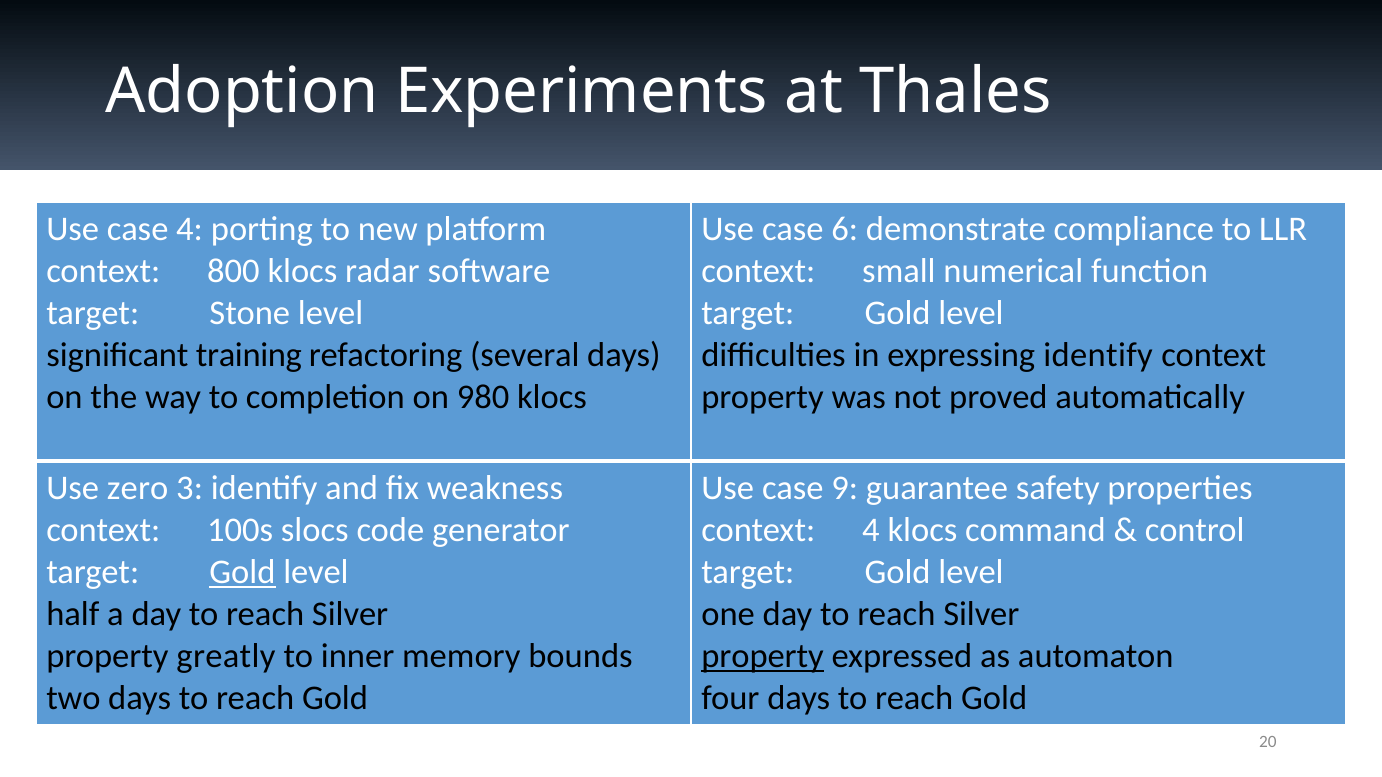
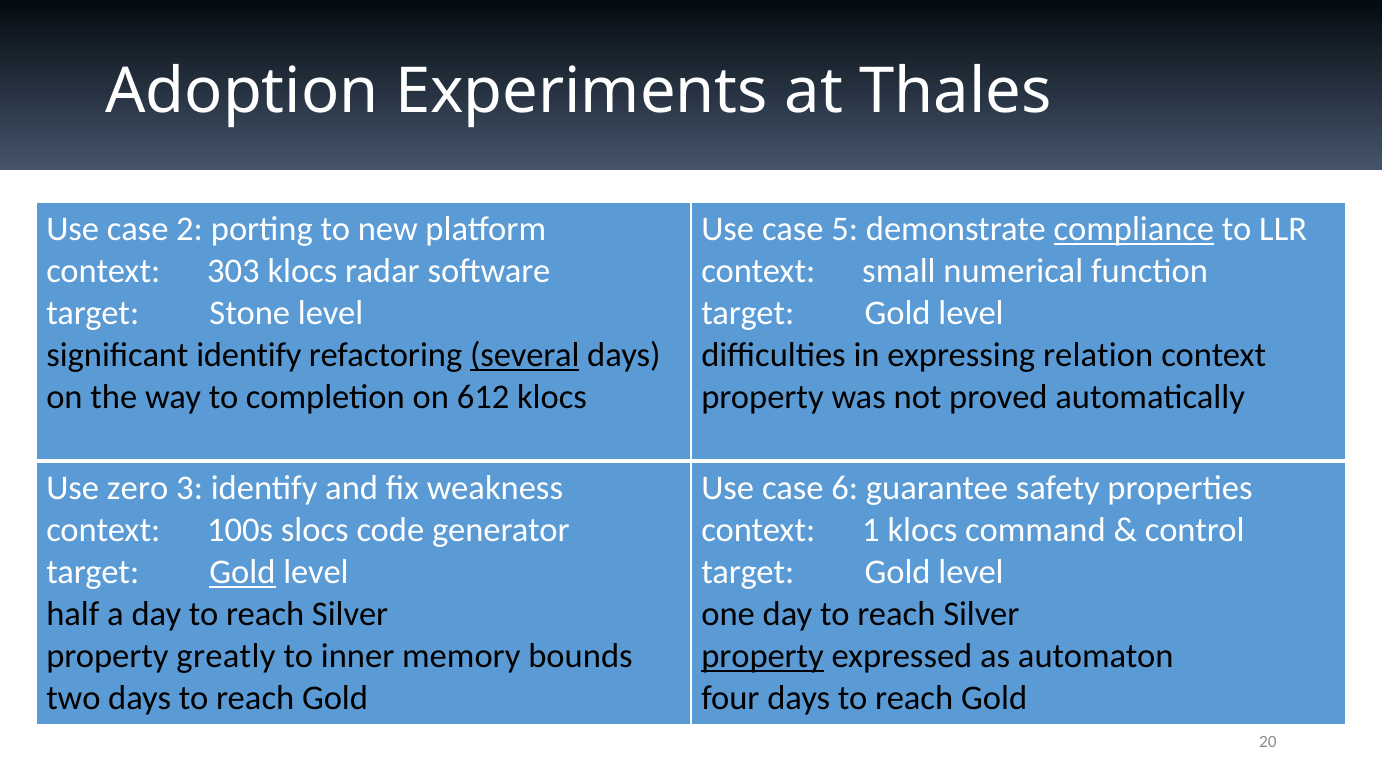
case 4: 4 -> 2 (190, 229)
6: 6 -> 5 (845, 229)
compliance underline: none -> present (1134, 229)
800: 800 -> 303 (233, 271)
significant training: training -> identify (249, 355)
several underline: none -> present (525, 355)
expressing identify: identify -> relation (1098, 355)
980: 980 -> 612 (483, 397)
9: 9 -> 6 (845, 488)
context 4: 4 -> 1 (871, 530)
